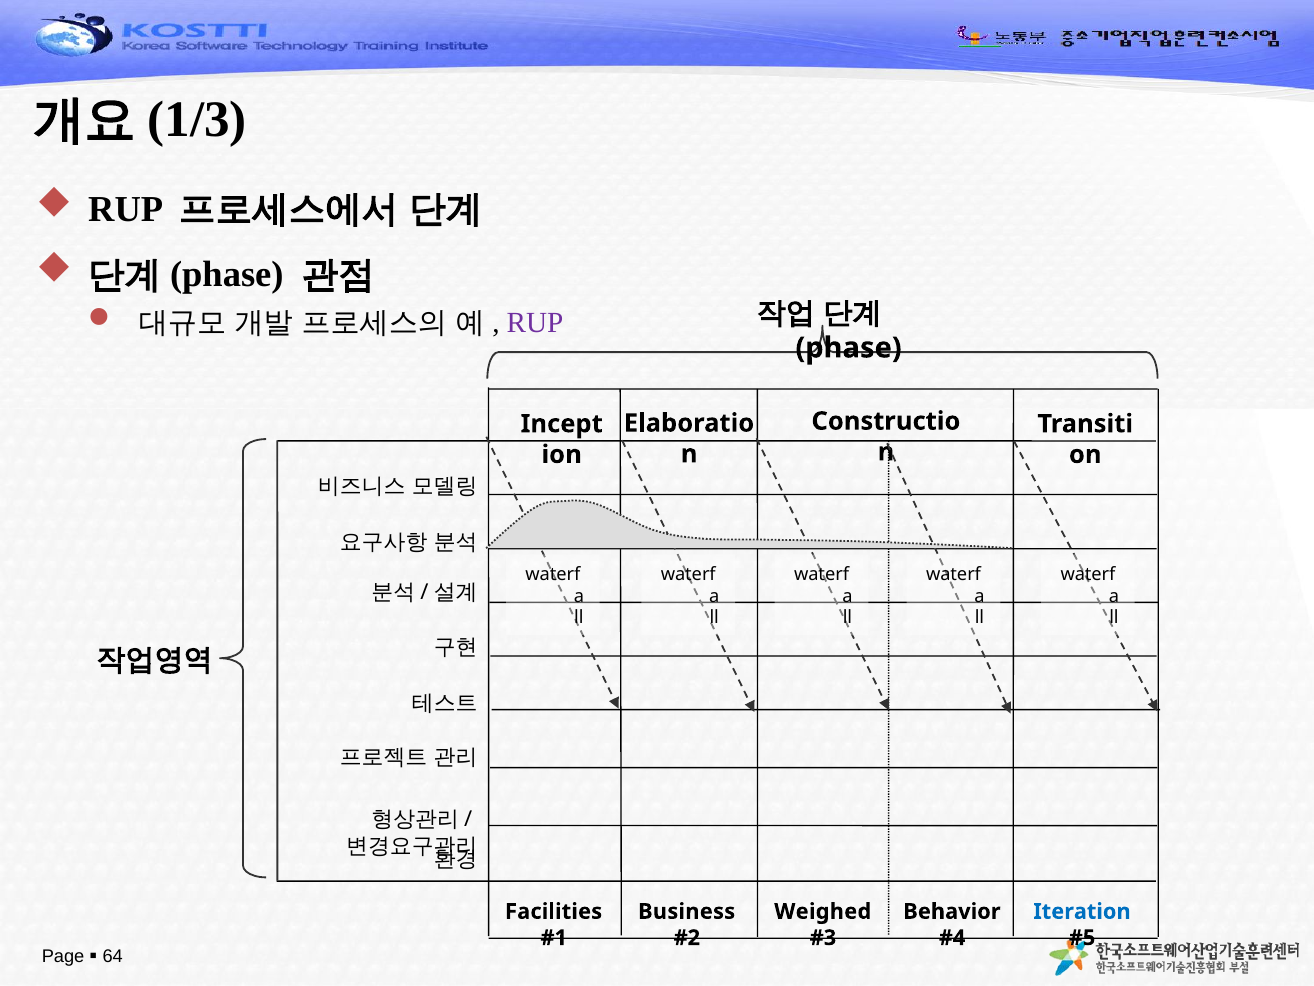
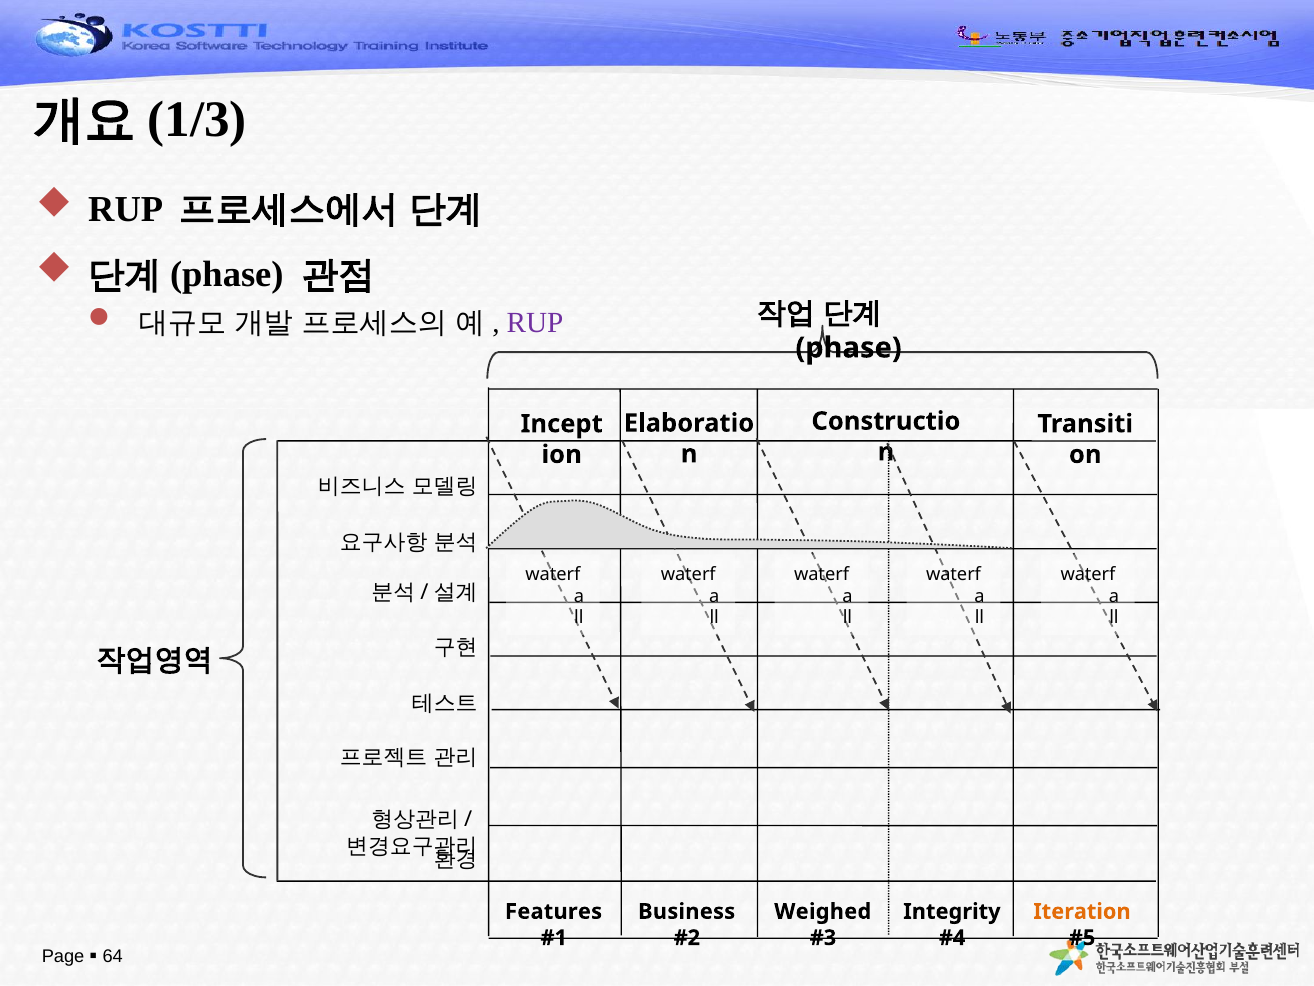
Facilities: Facilities -> Features (554, 911)
Behavior: Behavior -> Integrity (952, 911)
Iteration colour: blue -> orange (1082, 911)
